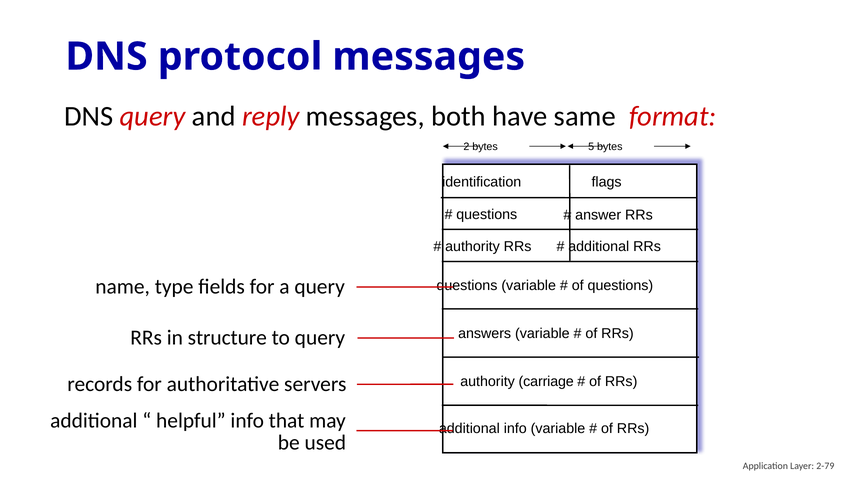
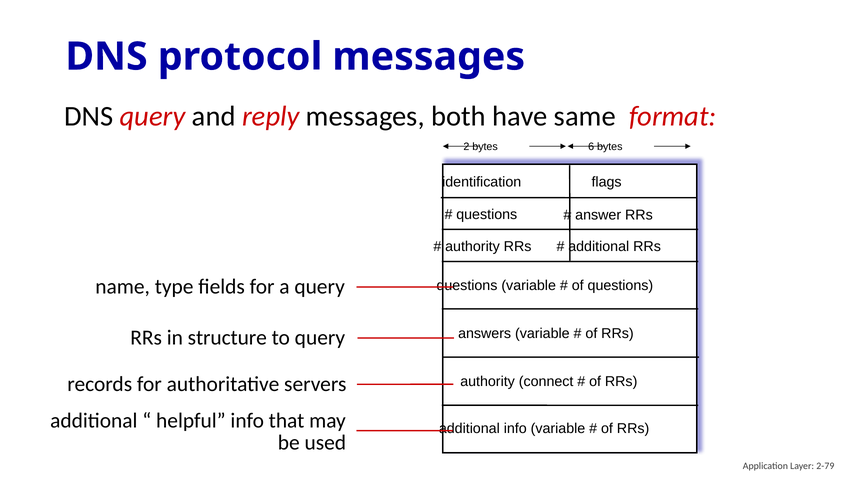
5: 5 -> 6 (591, 147)
carriage: carriage -> connect (546, 382)
